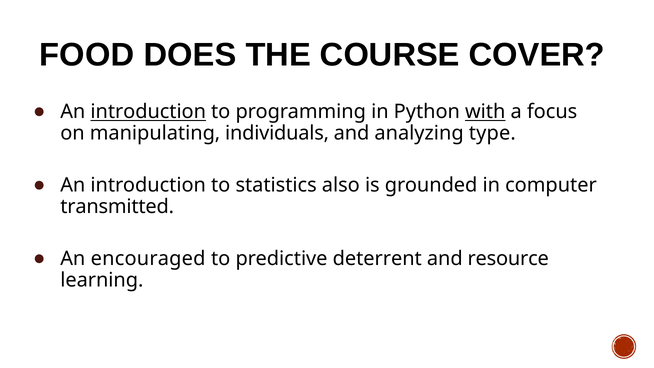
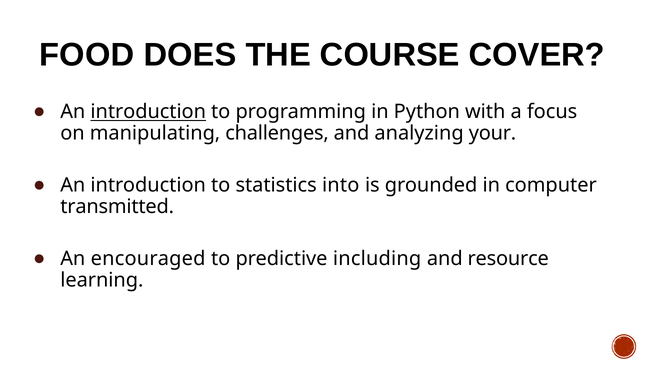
with underline: present -> none (485, 112)
individuals: individuals -> challenges (277, 133)
type: type -> your (493, 133)
also: also -> into (341, 185)
deterrent: deterrent -> including (377, 259)
